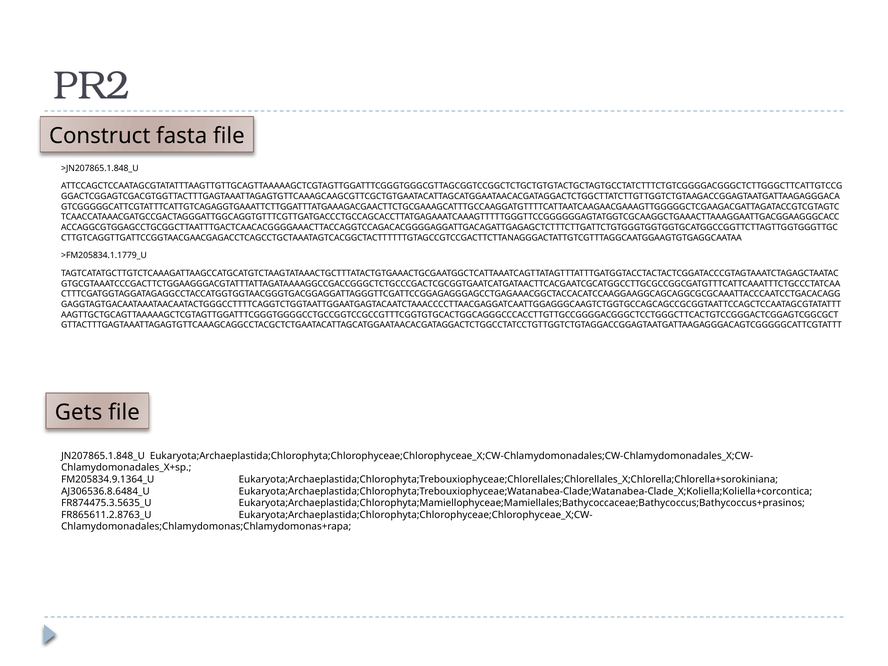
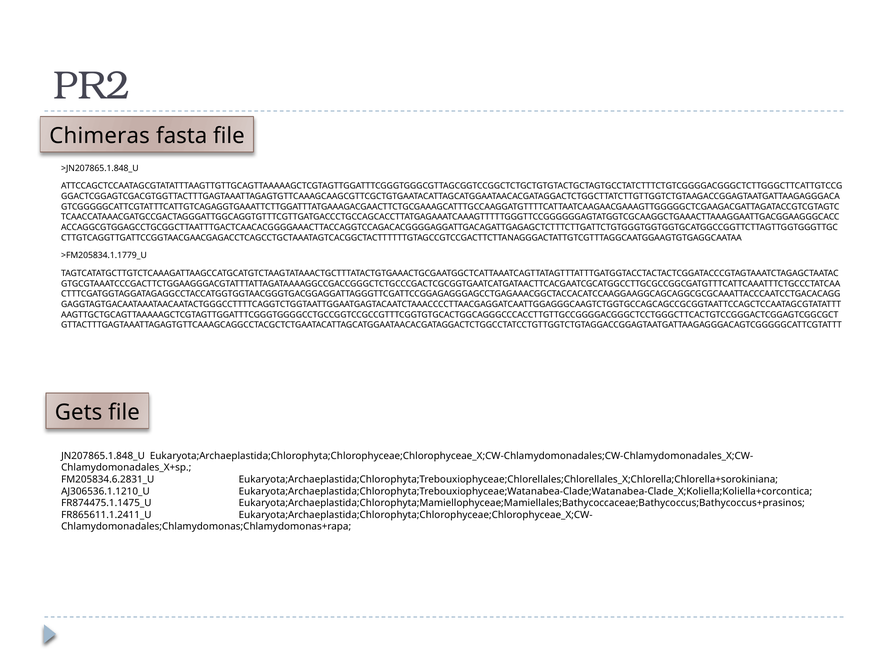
Construct: Construct -> Chimeras (100, 136)
FM205834.9.1364_U: FM205834.9.1364_U -> FM205834.6.2831_U (108, 479)
AJ306536.8.6484_U: AJ306536.8.6484_U -> AJ306536.1.1210_U (105, 491)
FR874475.3.5635_U: FR874475.3.5635_U -> FR874475.1.1475_U (106, 503)
FR865611.2.8763_U: FR865611.2.8763_U -> FR865611.1.2411_U (106, 515)
